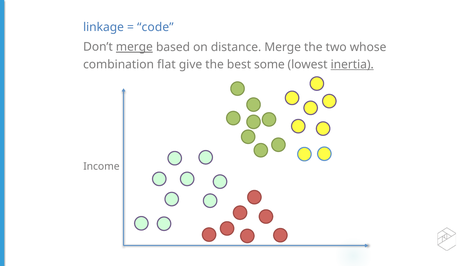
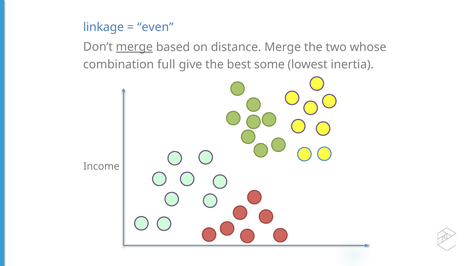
code: code -> even (155, 27)
flat: flat -> full (166, 65)
inertia underline: present -> none (352, 65)
